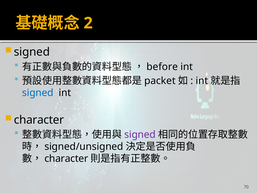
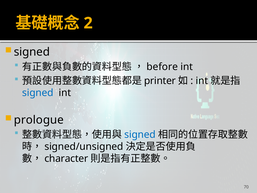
packet: packet -> printer (160, 81)
character: character -> prologue (39, 120)
signed colour: purple -> blue (140, 134)
